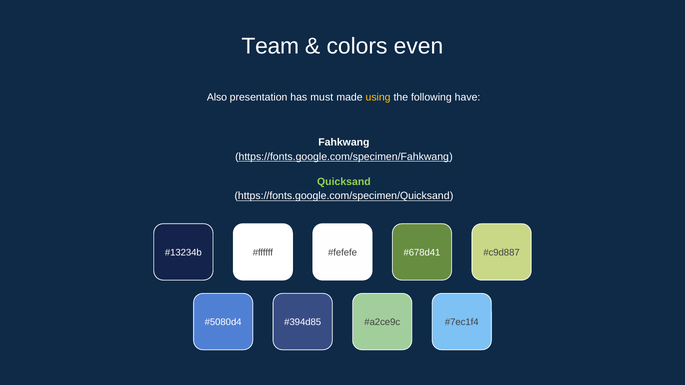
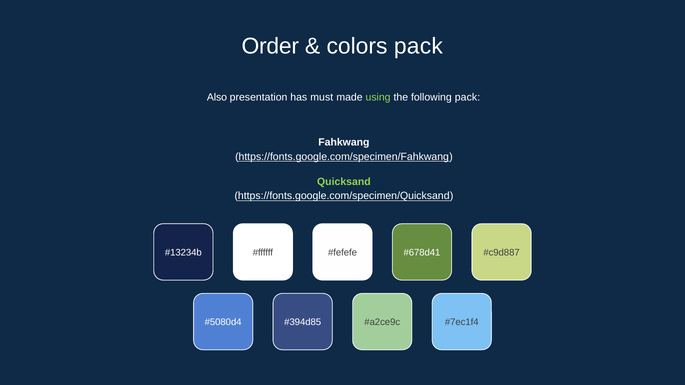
Team: Team -> Order (270, 46)
colors even: even -> pack (418, 46)
using colour: yellow -> light green (378, 97)
following have: have -> pack (467, 97)
